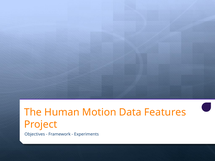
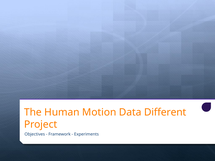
Features: Features -> Different (165, 112)
